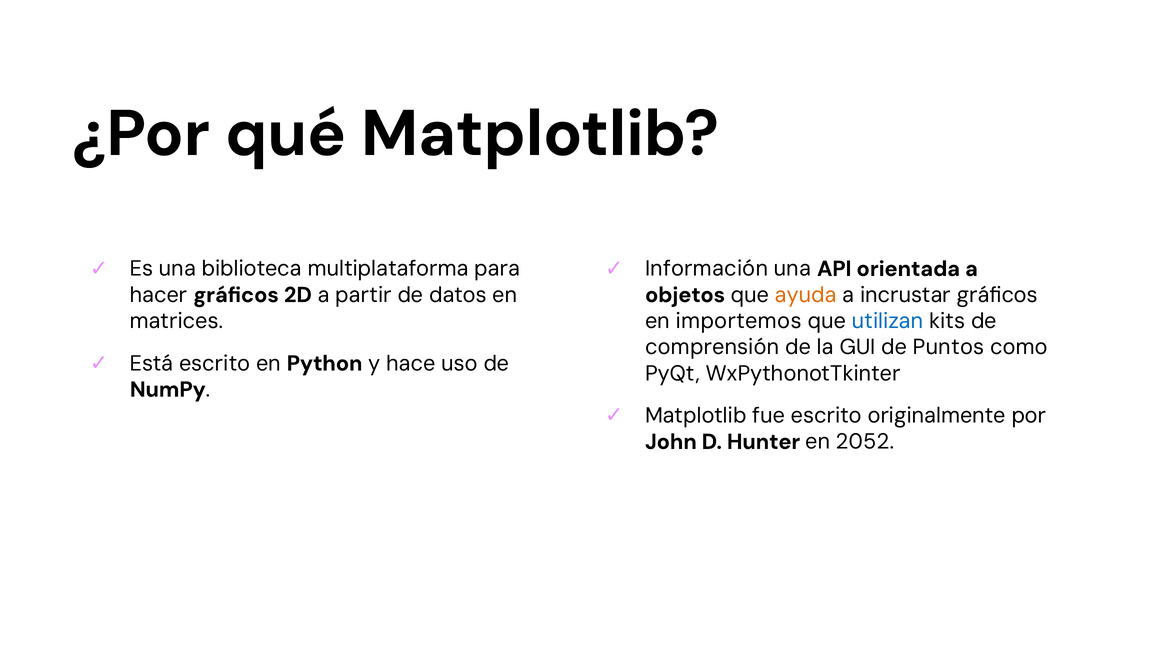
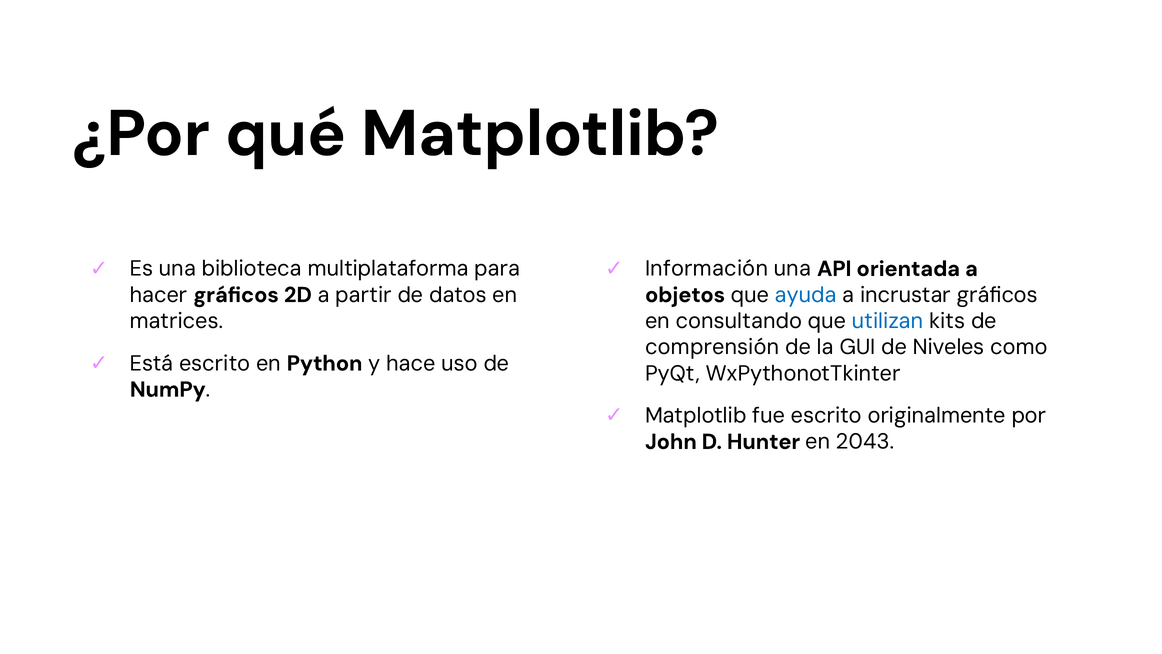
ayuda colour: orange -> blue (806, 295)
importemos: importemos -> consultando (739, 321)
Puntos: Puntos -> Niveles (949, 347)
2052: 2052 -> 2043 (865, 442)
